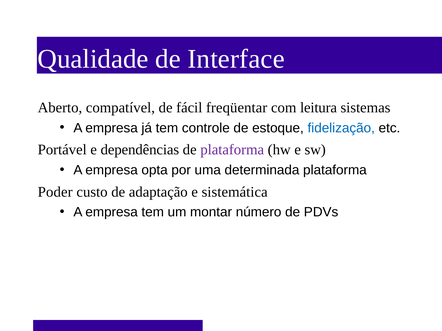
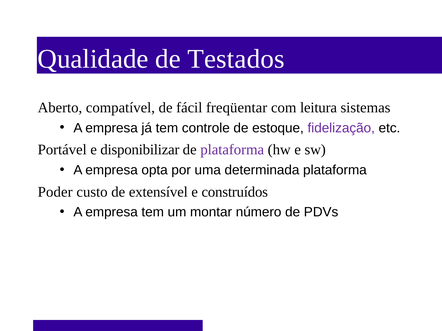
Interface: Interface -> Testados (236, 59)
fidelização colour: blue -> purple (341, 128)
dependências: dependências -> disponibilizar (140, 150)
adaptação: adaptação -> extensível (158, 192)
sistemática: sistemática -> construídos (235, 192)
